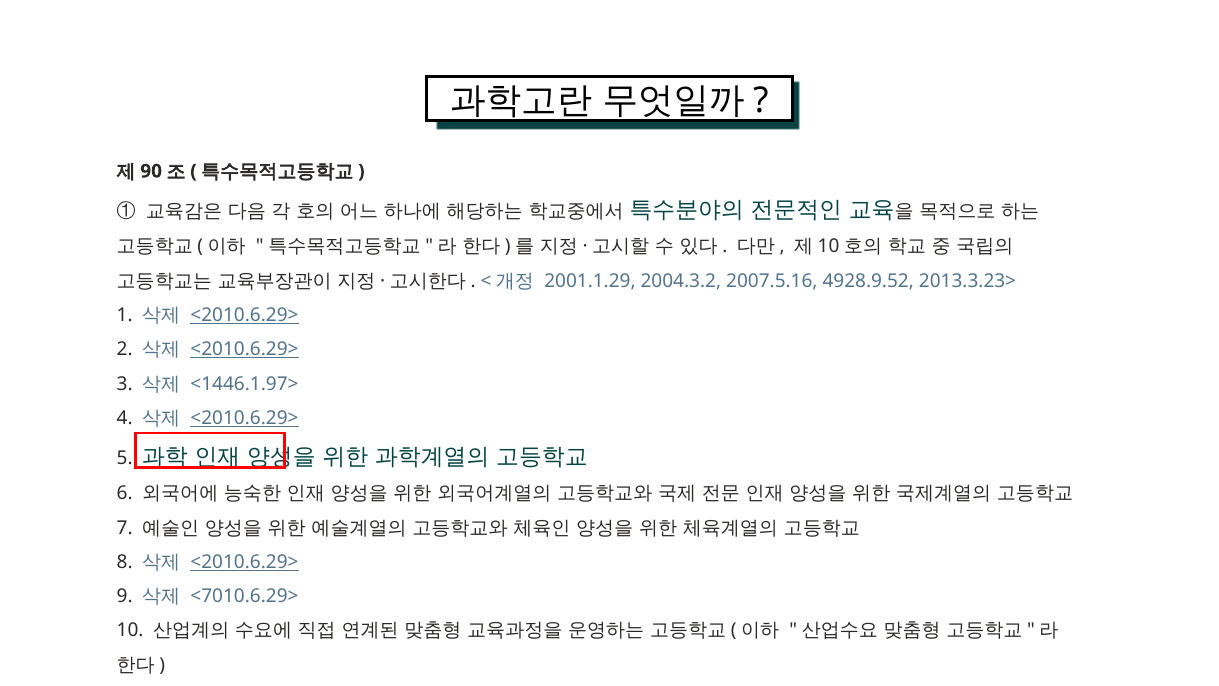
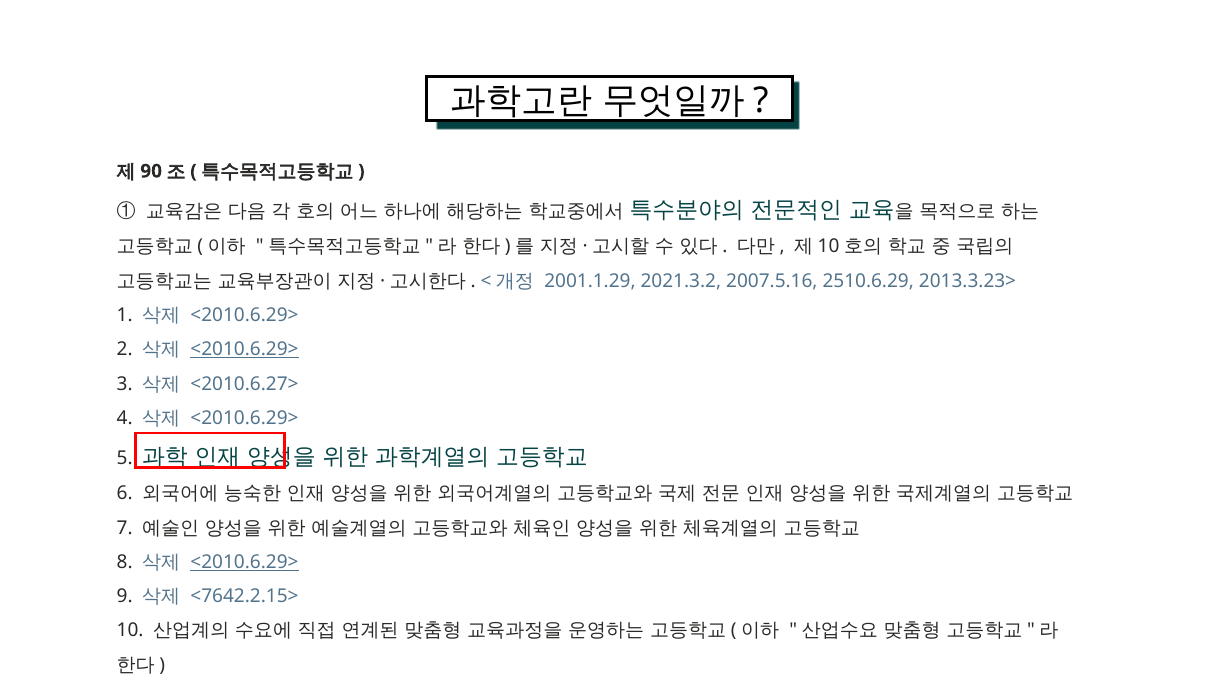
2004.3.2: 2004.3.2 -> 2021.3.2 (681, 281)
4928.9.52: 4928.9.52 -> 2510.6.29 (868, 281)
<2010.6.29> underline: present -> none (245, 315)
<1446.1.97>: <1446.1.97> -> <2010.6.27> (245, 384)
<2010.6.29> underline: present -> none (245, 418)
<7010.6.29>: <7010.6.29> -> <7642.2.15> (245, 596)
